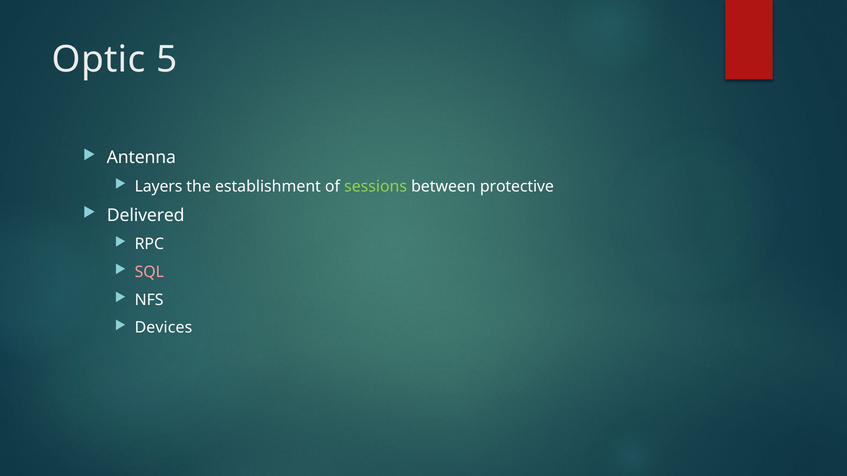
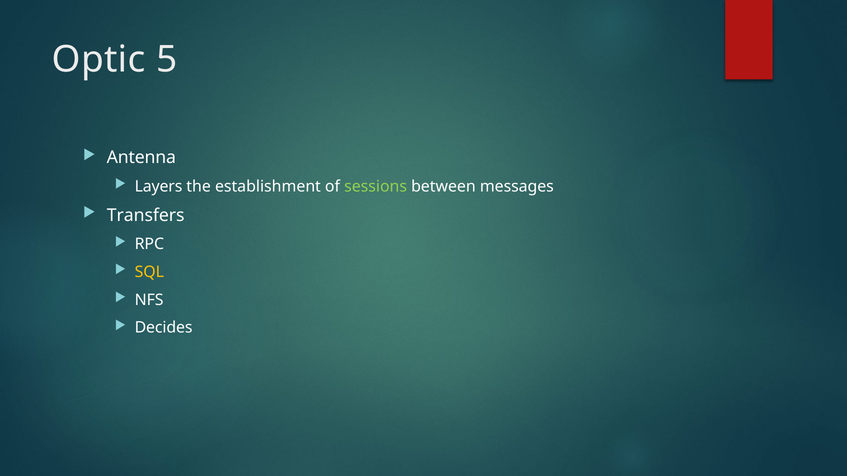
protective: protective -> messages (517, 186)
Delivered: Delivered -> Transfers (146, 216)
SQL colour: pink -> yellow (149, 272)
Devices: Devices -> Decides (164, 328)
